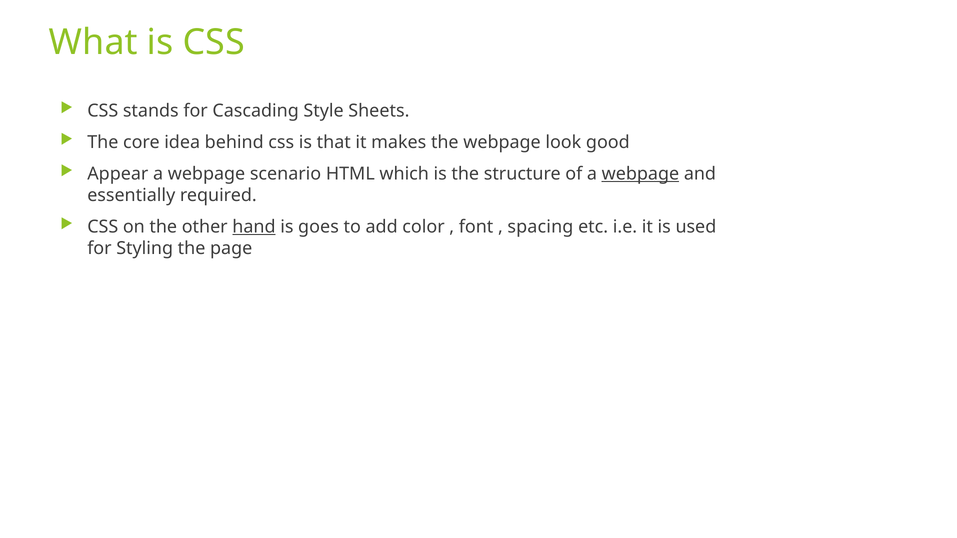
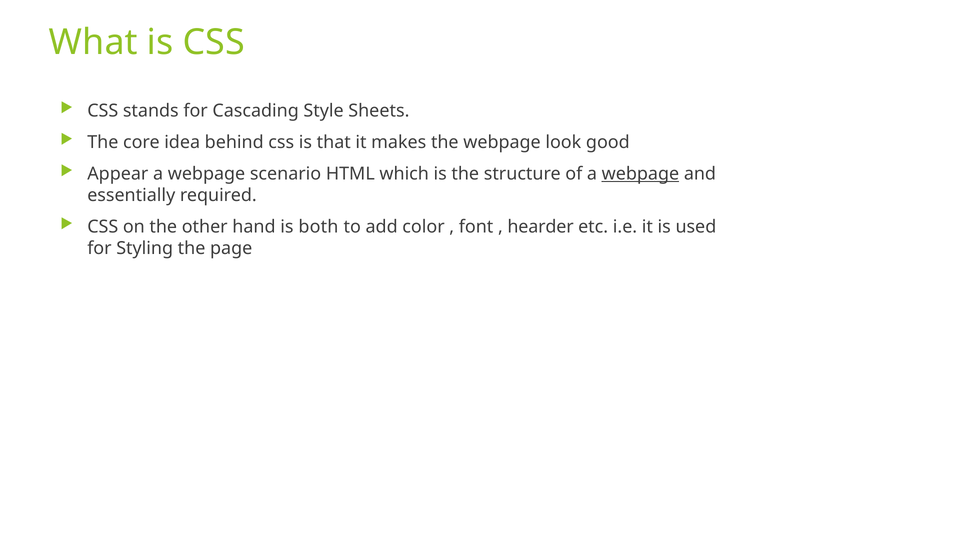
hand underline: present -> none (254, 227)
goes: goes -> both (318, 227)
spacing: spacing -> hearder (541, 227)
